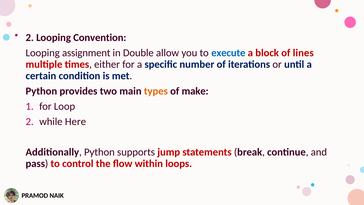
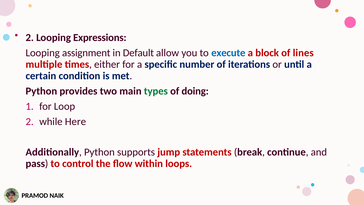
Convention: Convention -> Expressions (100, 38)
Double: Double -> Default (138, 53)
types colour: orange -> green (156, 91)
make: make -> doing (195, 91)
